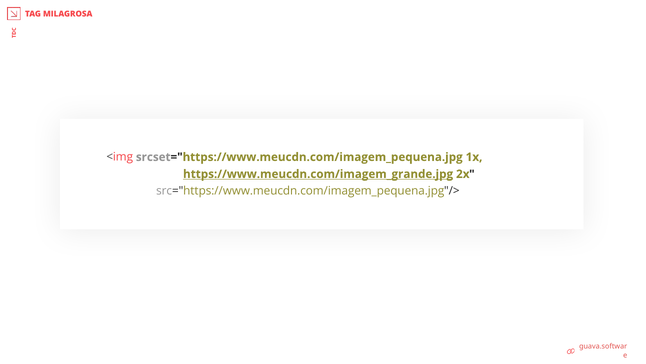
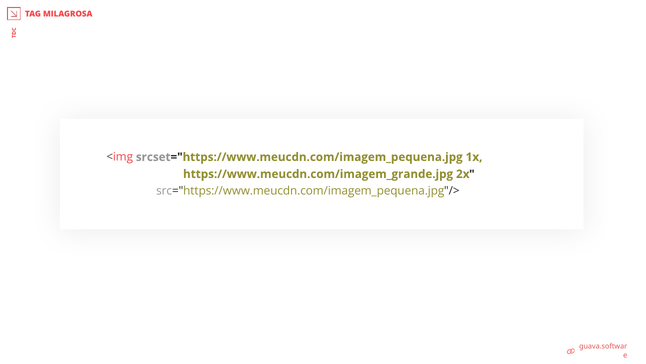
https://www.meucdn.com/imagem_grande.jpg underline: present -> none (318, 174)
